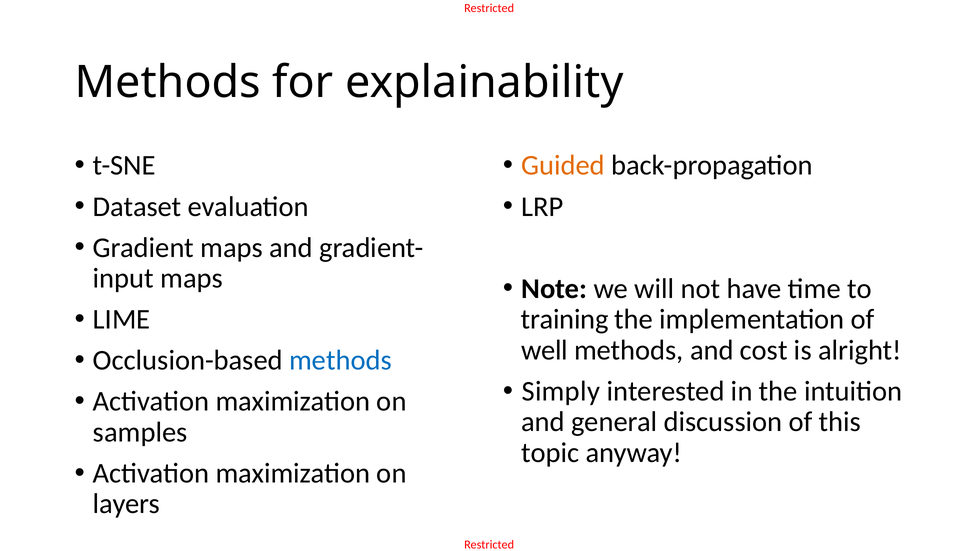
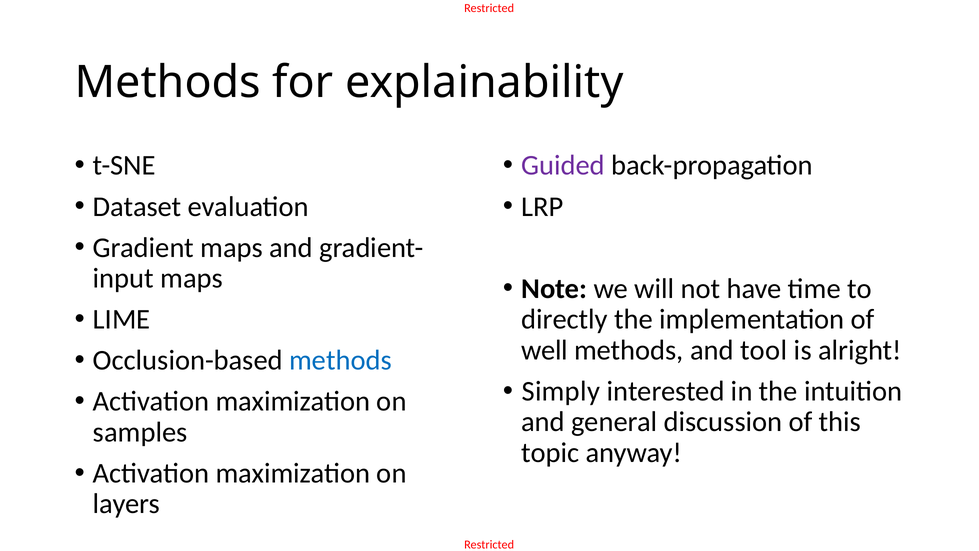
Guided colour: orange -> purple (563, 165)
training: training -> directly (565, 319)
cost: cost -> tool (764, 350)
